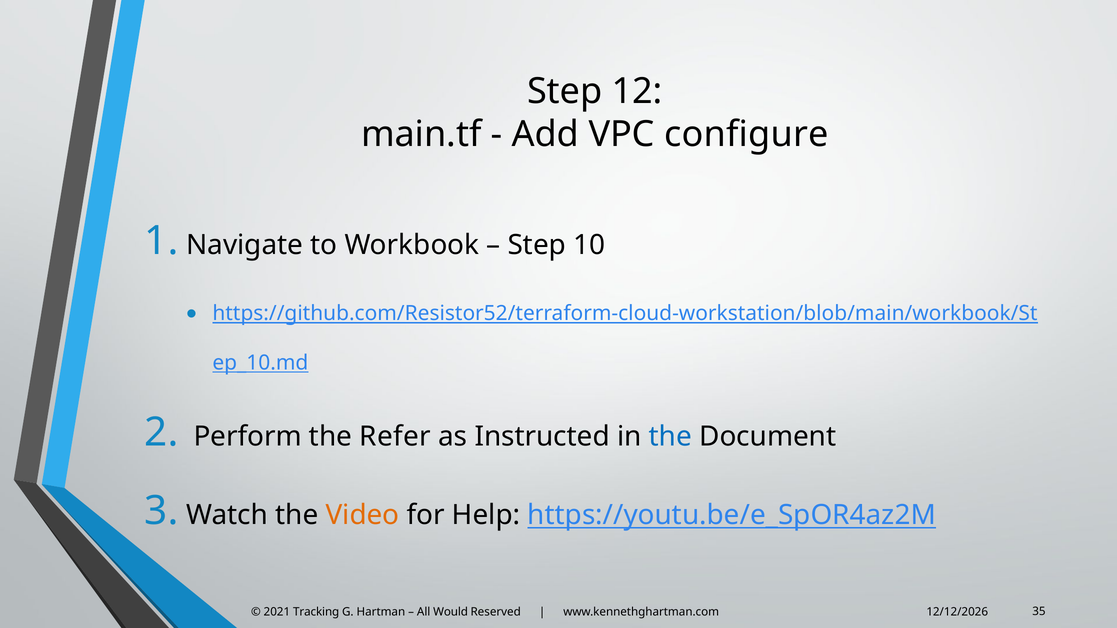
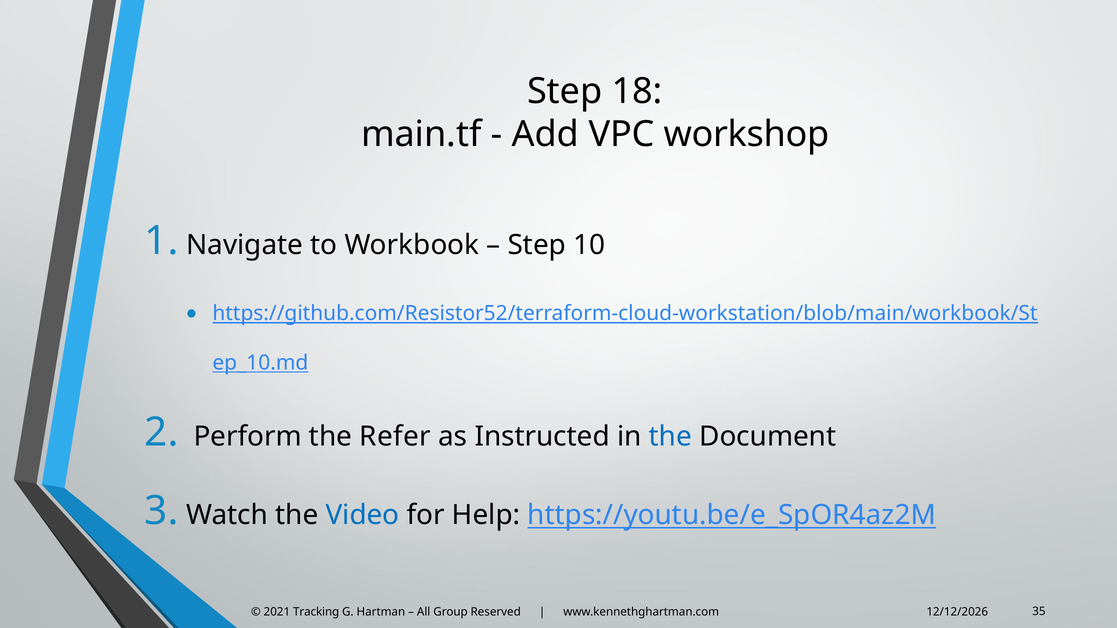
12: 12 -> 18 (637, 91)
configure: configure -> workshop (747, 134)
Video colour: orange -> blue (362, 515)
Would: Would -> Group (451, 612)
